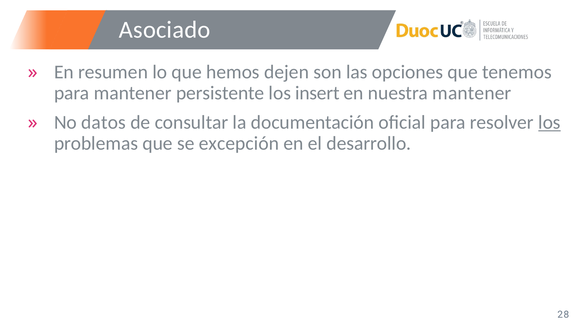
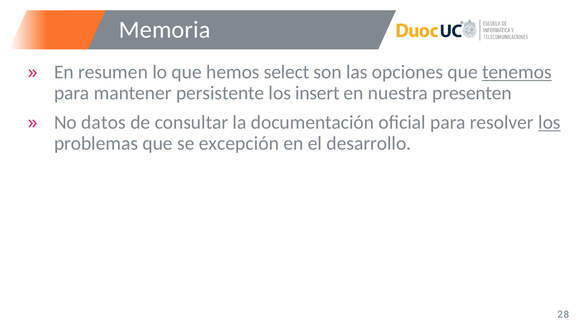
Asociado: Asociado -> Memoria (165, 30)
dejen: dejen -> select (287, 72)
tenemos underline: none -> present (517, 72)
nuestra mantener: mantener -> presenten (472, 93)
